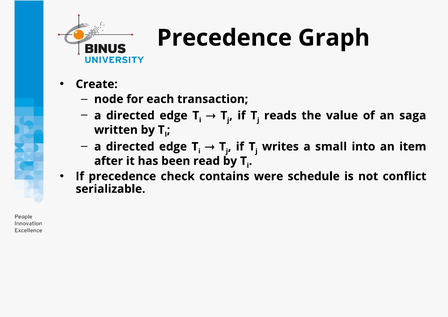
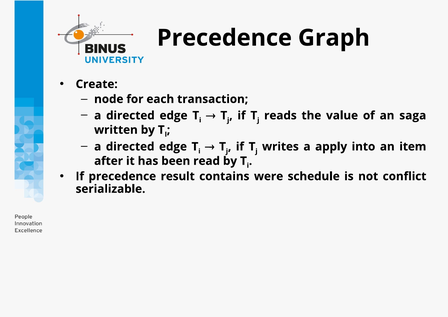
small: small -> apply (331, 147)
check: check -> result (178, 176)
